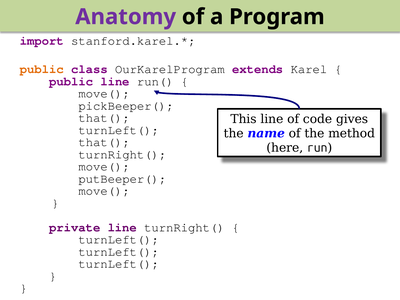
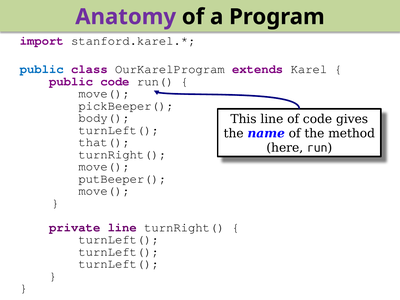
public colour: orange -> blue (42, 69)
public line: line -> code (115, 81)
that(: that( -> body( (104, 118)
